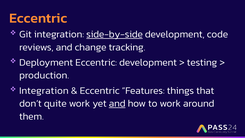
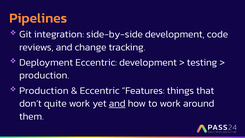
Eccentric: Eccentric -> Pipelines (38, 18)
side-by-side underline: present -> none (115, 34)
Integration: Integration -> Production (44, 90)
